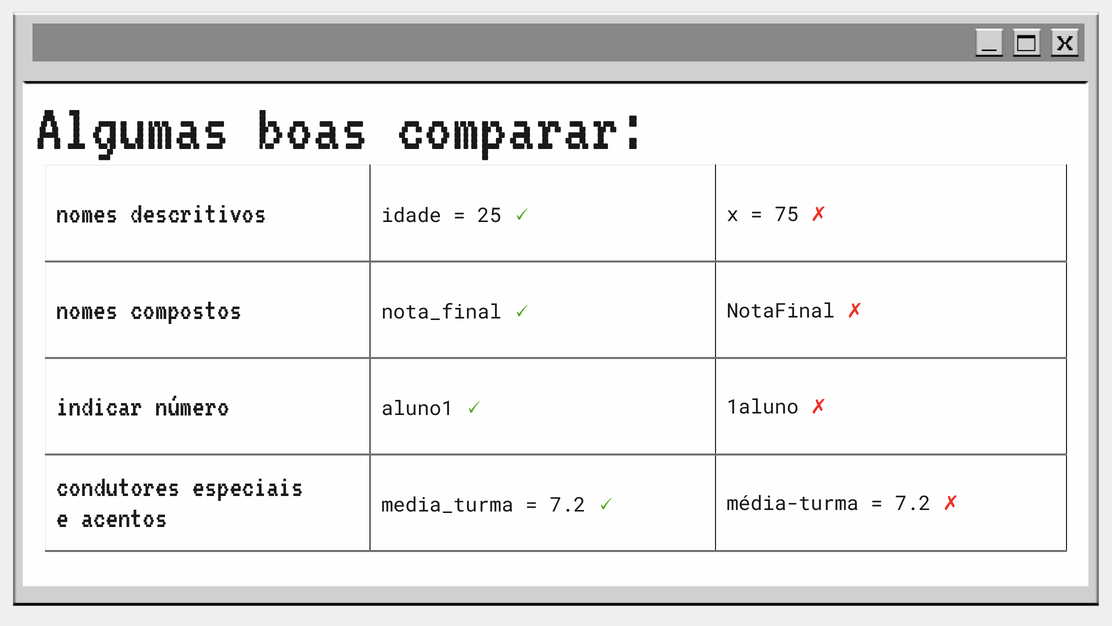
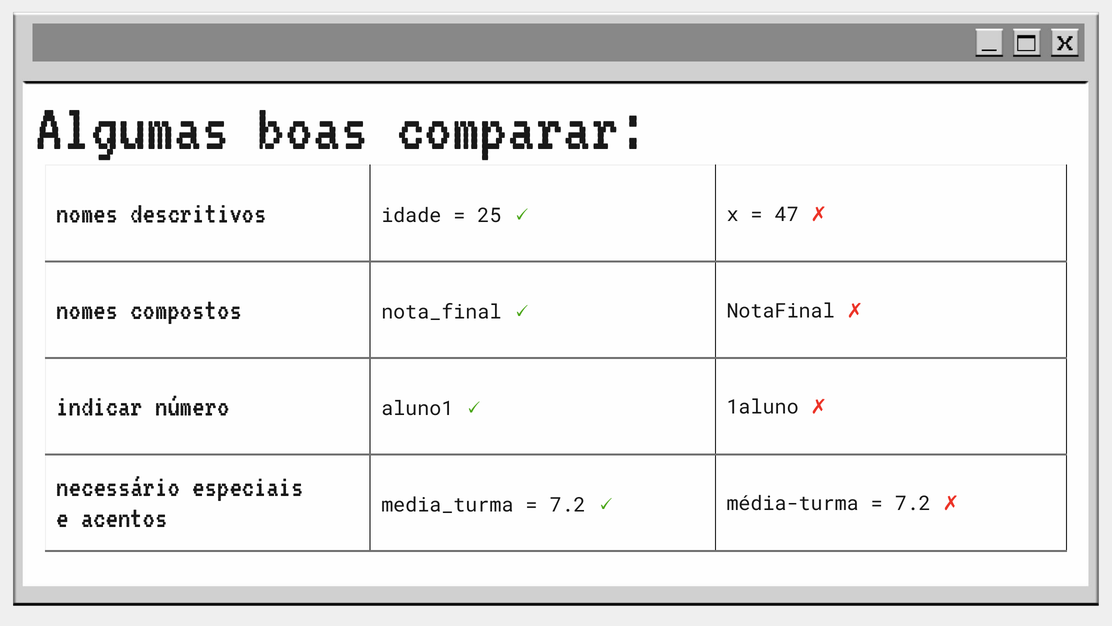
75: 75 -> 47 (787, 214)
condutores: condutores -> necessário (118, 486)
